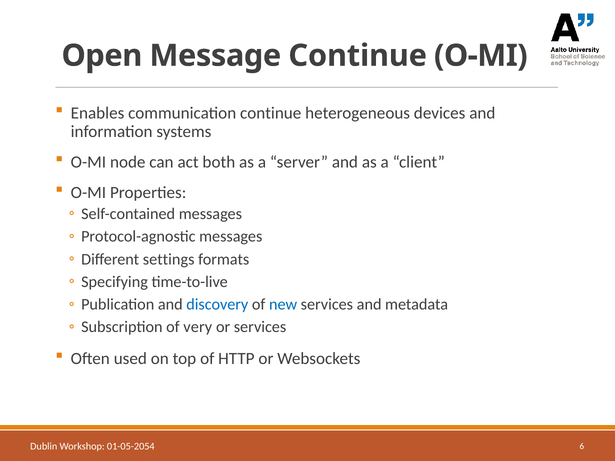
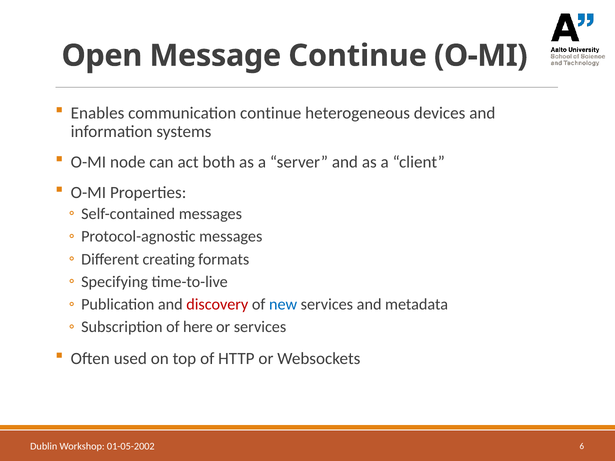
settings: settings -> creating (169, 259)
discovery colour: blue -> red (217, 305)
very: very -> here (198, 327)
01-05-2054: 01-05-2054 -> 01-05-2002 (131, 447)
